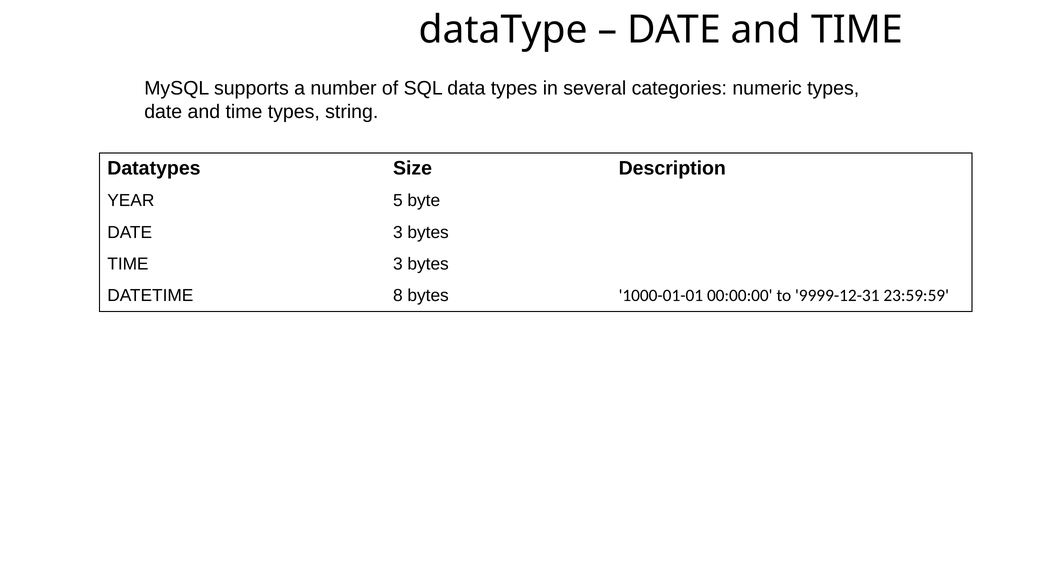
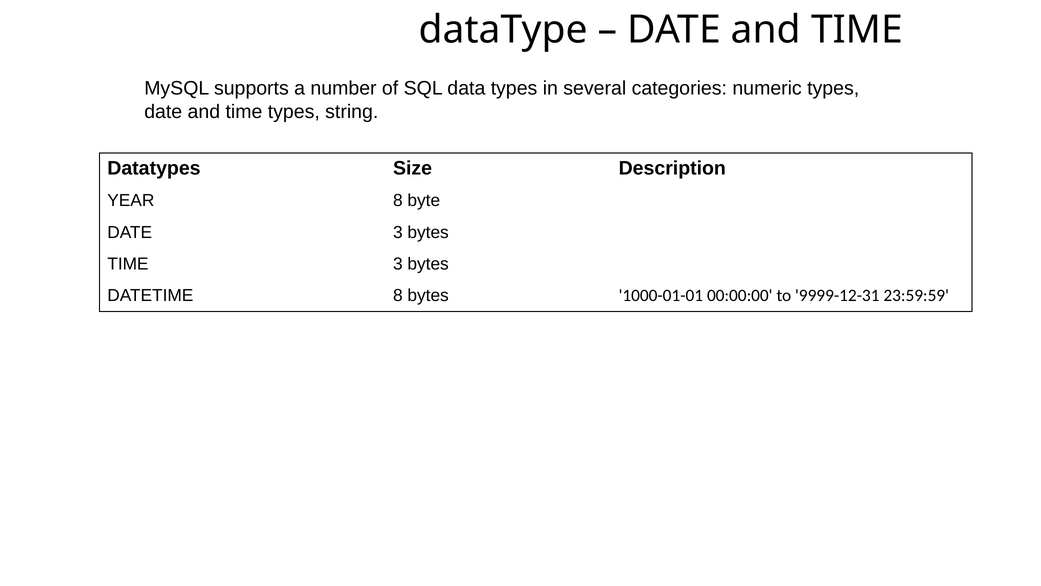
YEAR 5: 5 -> 8 (398, 201)
